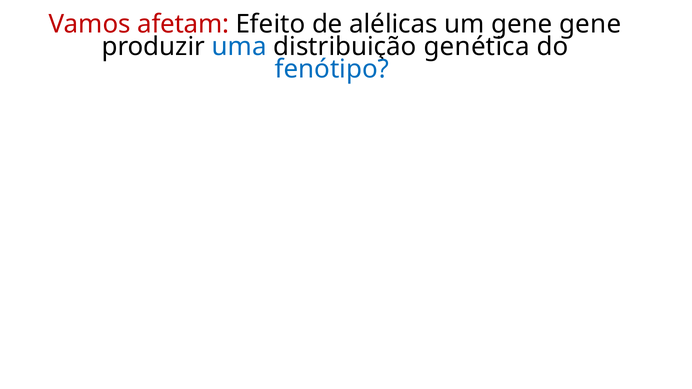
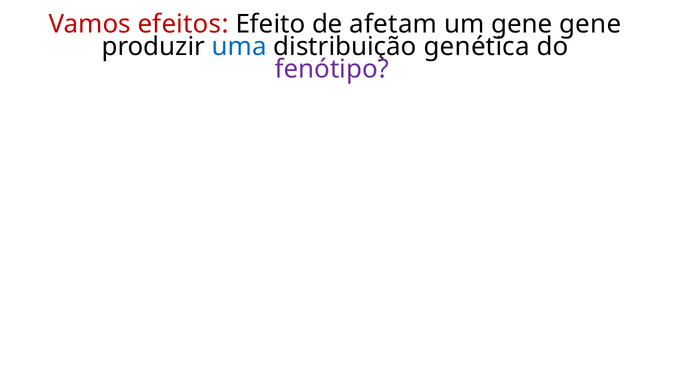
afetam: afetam -> efeitos (183, 24)
alélicas: alélicas -> afetam (393, 24)
fenótipo colour: blue -> purple (332, 69)
